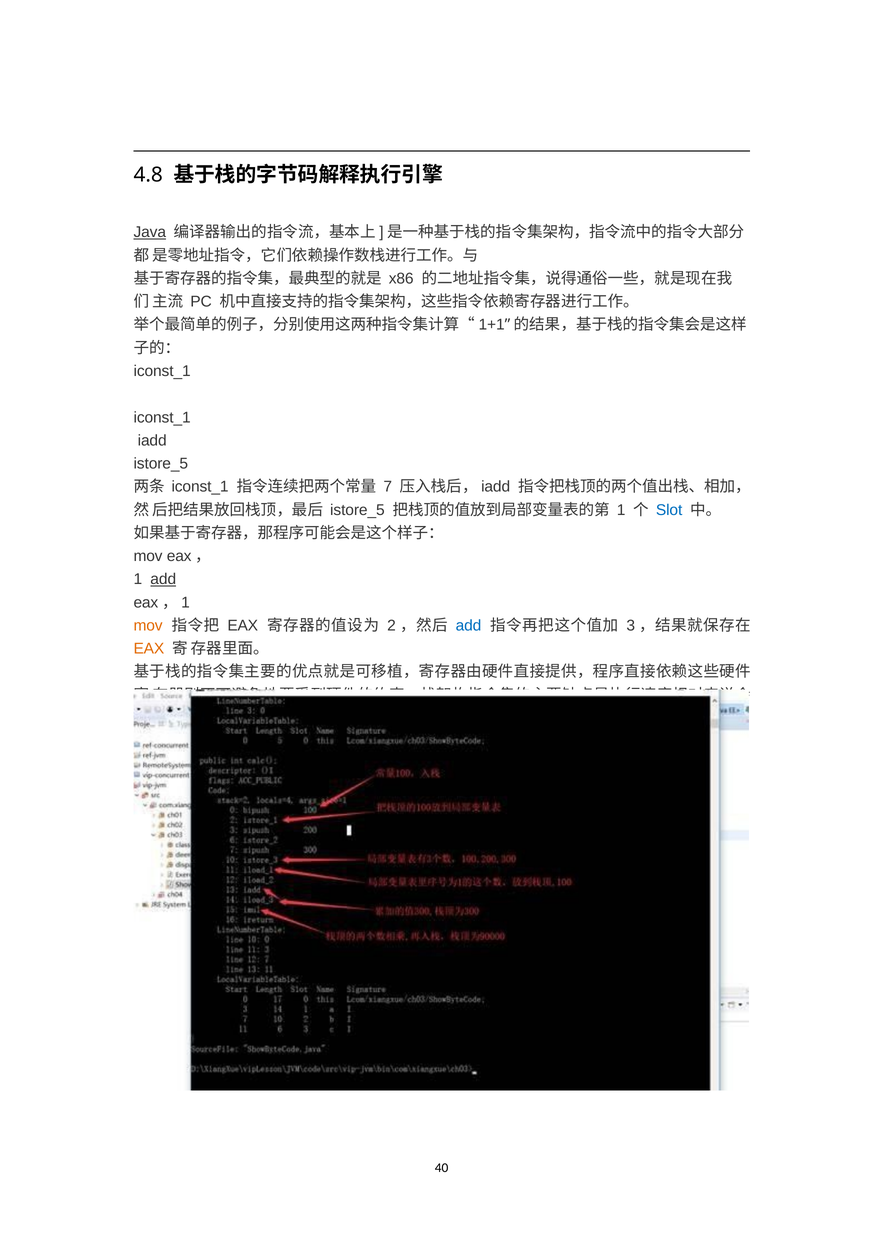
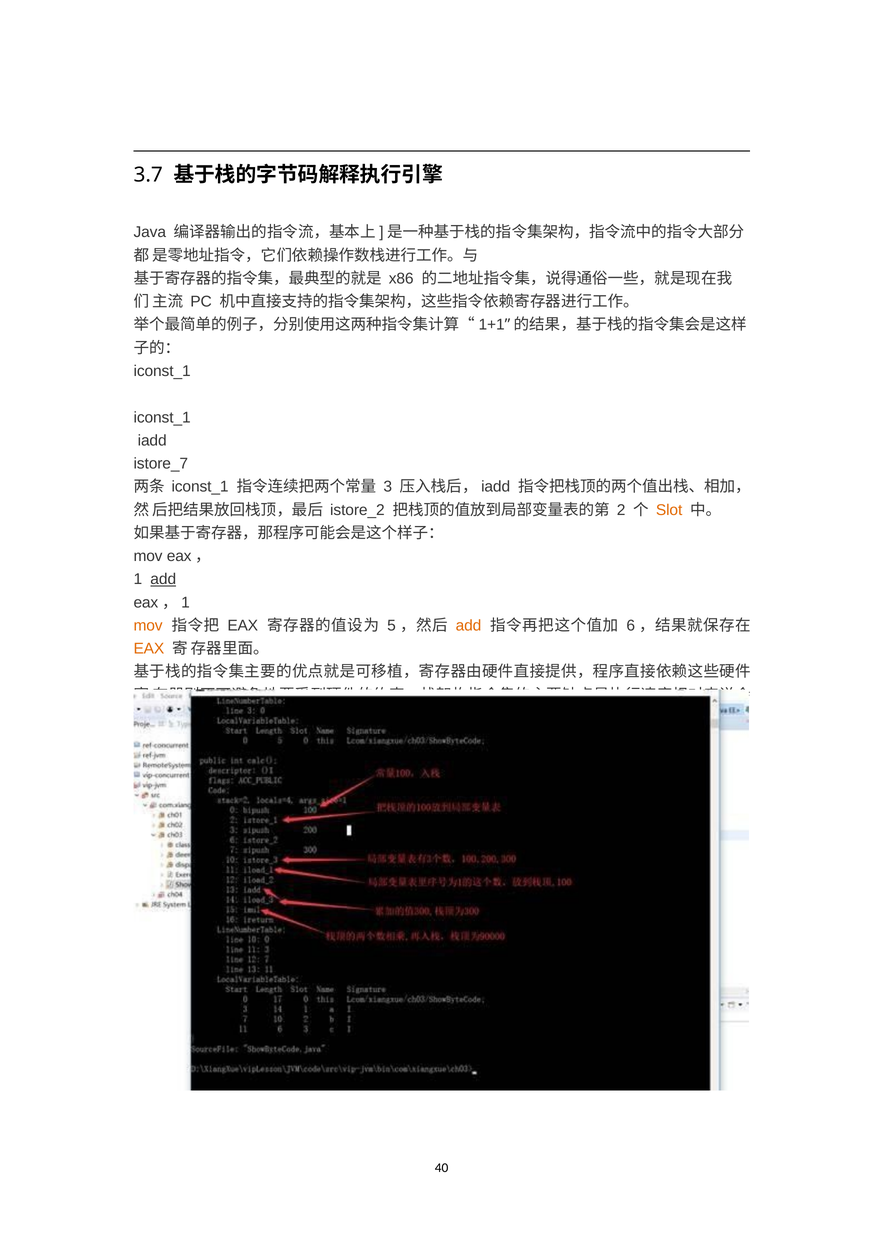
4.8: 4.8 -> 3.7 (148, 175)
Java underline: present -> none (150, 232)
istore_5: istore_5 -> istore_7 (161, 464)
7: 7 -> 3 (388, 487)
istore_5: istore_5 -> istore_2 (357, 510)
1: 1 -> 2 (621, 510)
Slot colour: blue -> orange (669, 510)
2: 2 -> 5 (392, 626)
add colour: blue -> orange (468, 626)
3: 3 -> 6 (631, 626)
